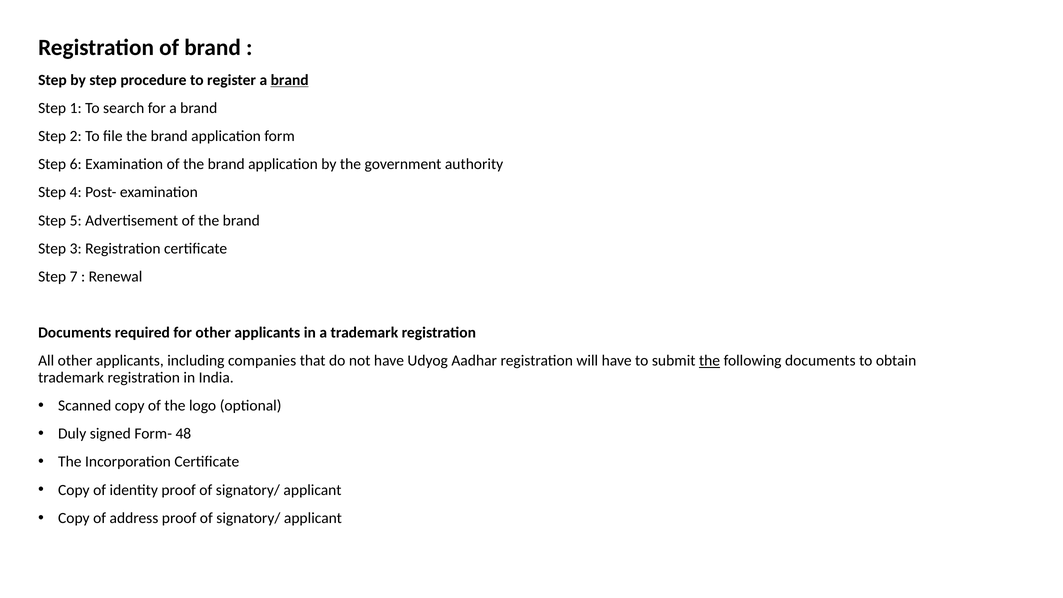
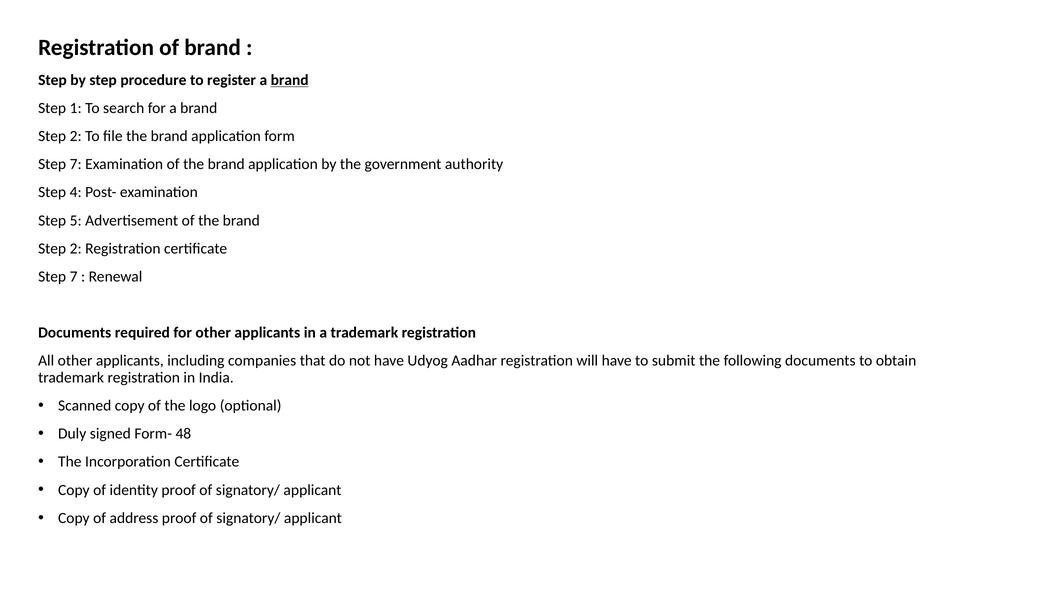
6: 6 -> 7 (76, 164)
3: 3 -> 2 (76, 248)
the underline: present -> none (710, 361)
